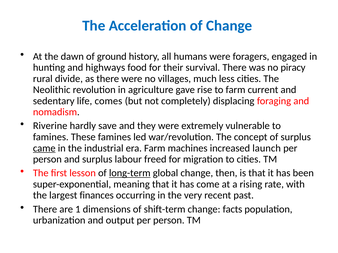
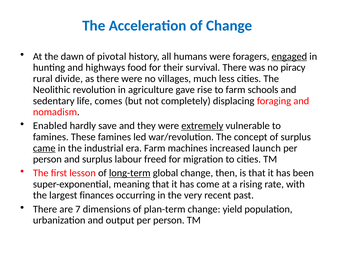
ground: ground -> pivotal (112, 56)
engaged underline: none -> present (289, 56)
current: current -> schools (263, 90)
Riverine: Riverine -> Enabled (50, 126)
extremely underline: none -> present (202, 126)
1: 1 -> 7 (78, 210)
shift-term: shift-term -> plan-term (165, 210)
facts: facts -> yield (232, 210)
